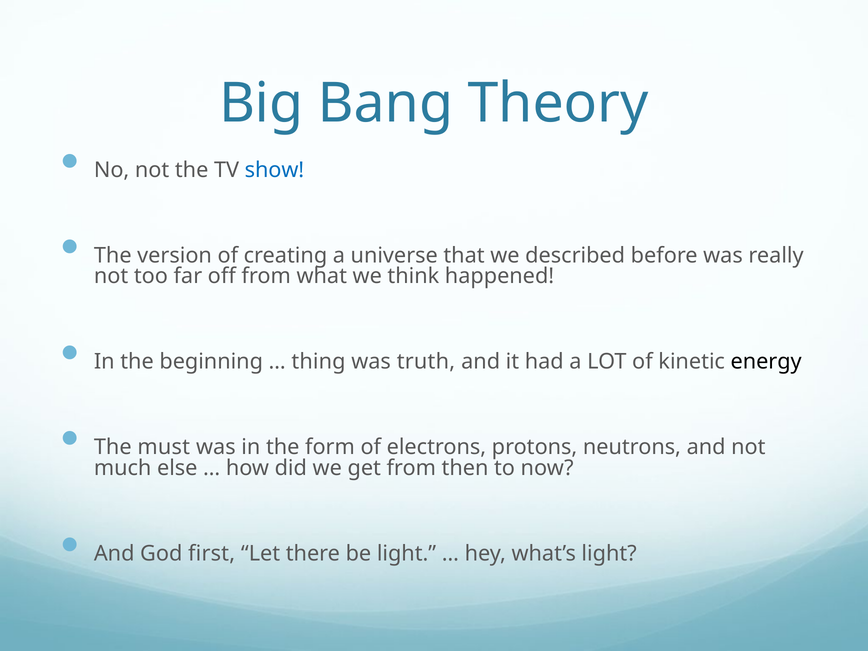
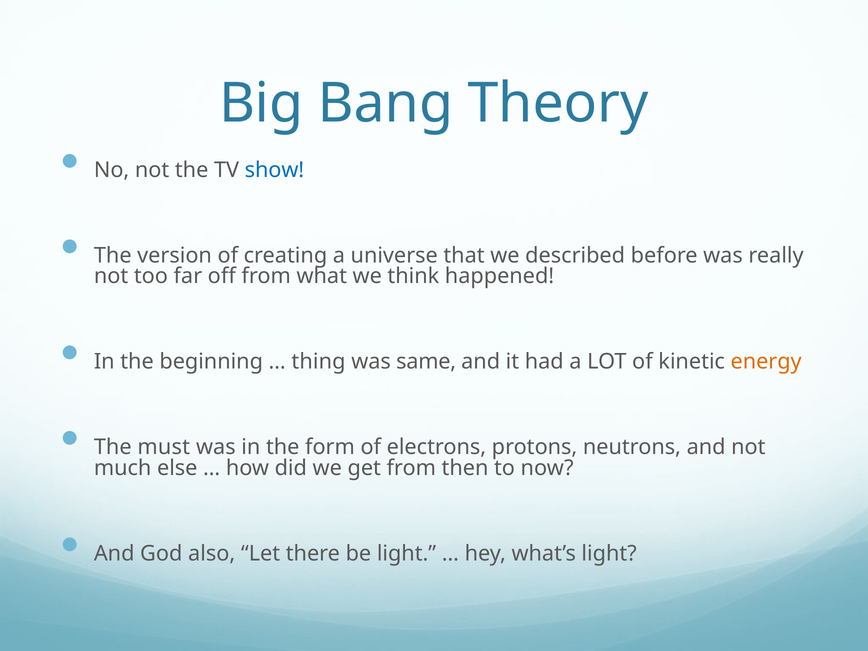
truth: truth -> same (426, 362)
energy colour: black -> orange (766, 362)
first: first -> also (212, 553)
